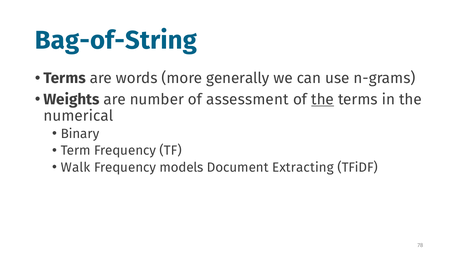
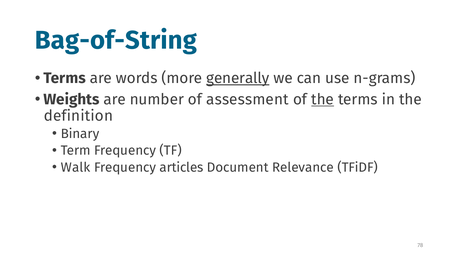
generally underline: none -> present (238, 78)
numerical: numerical -> definition (78, 116)
models: models -> articles (182, 168)
Extracting: Extracting -> Relevance (303, 168)
